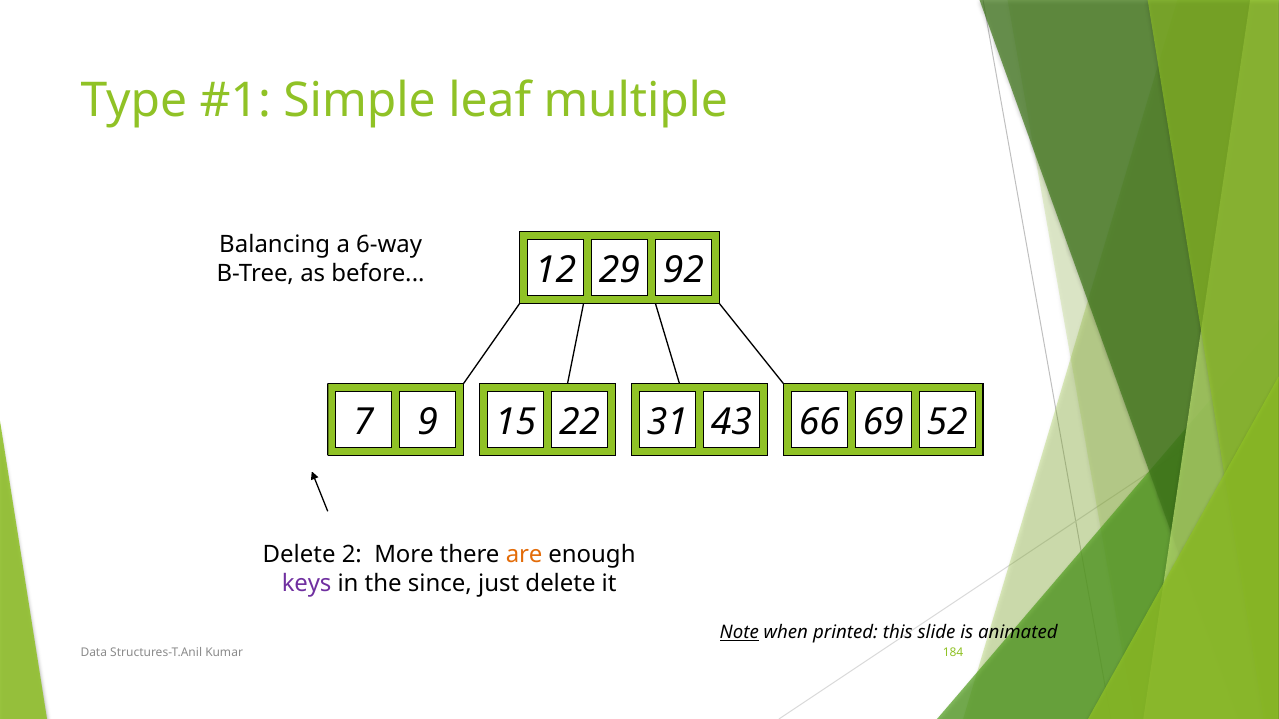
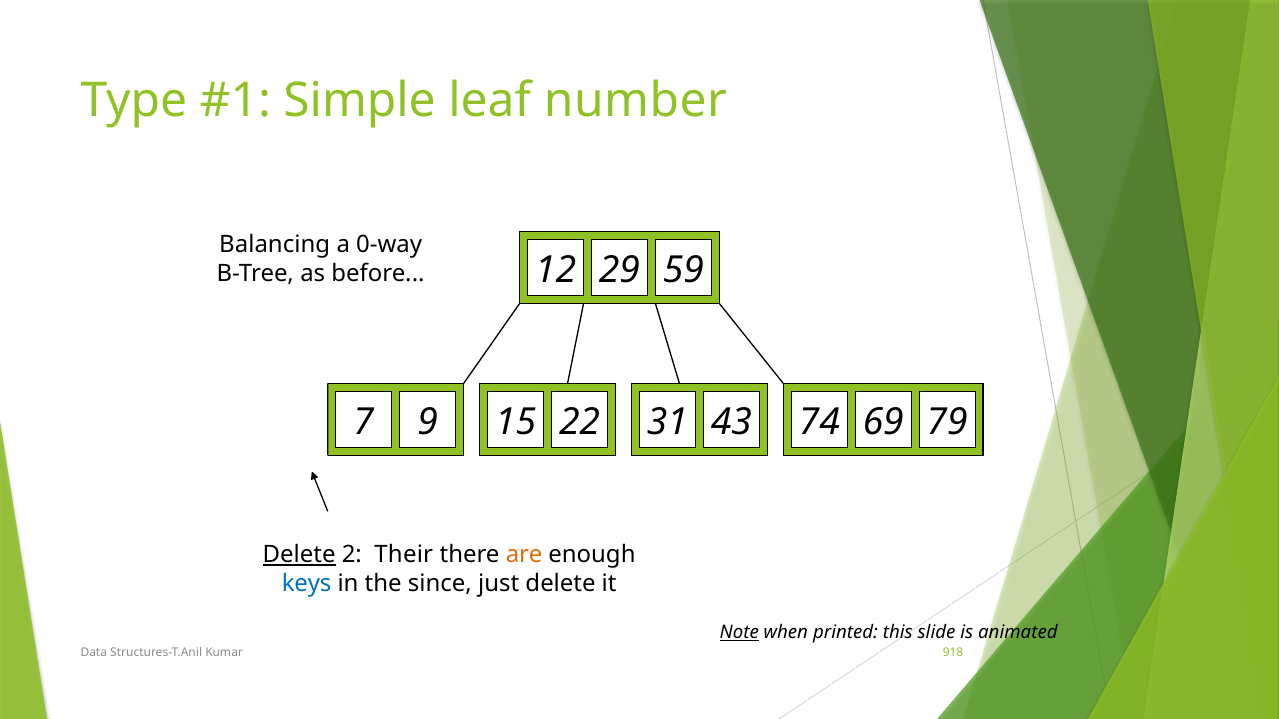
multiple: multiple -> number (635, 101)
6-way: 6-way -> 0-way (389, 245)
92: 92 -> 59 (683, 270)
66: 66 -> 74 (819, 422)
52: 52 -> 79 (947, 422)
Delete underline: none -> present (299, 555)
More: More -> Their (404, 555)
keys colour: purple -> blue (307, 584)
184: 184 -> 918 (953, 653)
